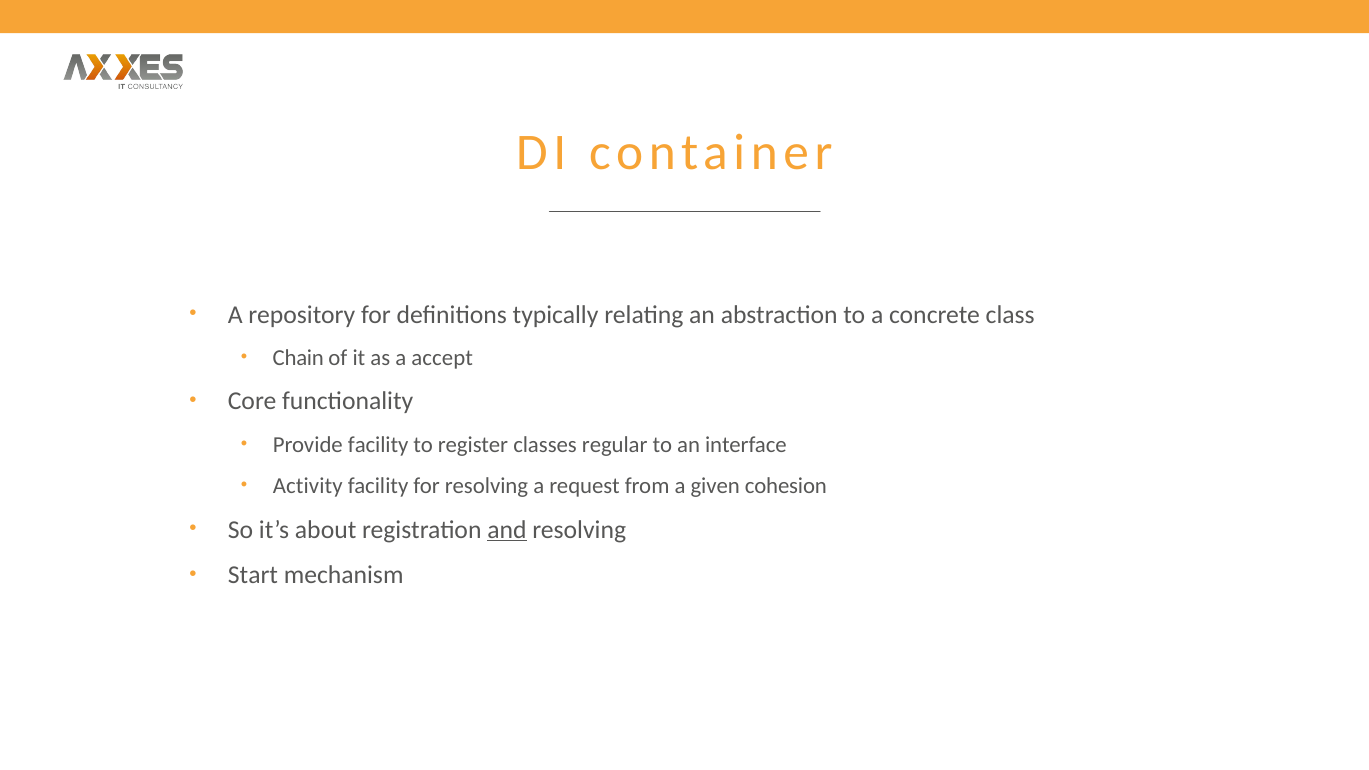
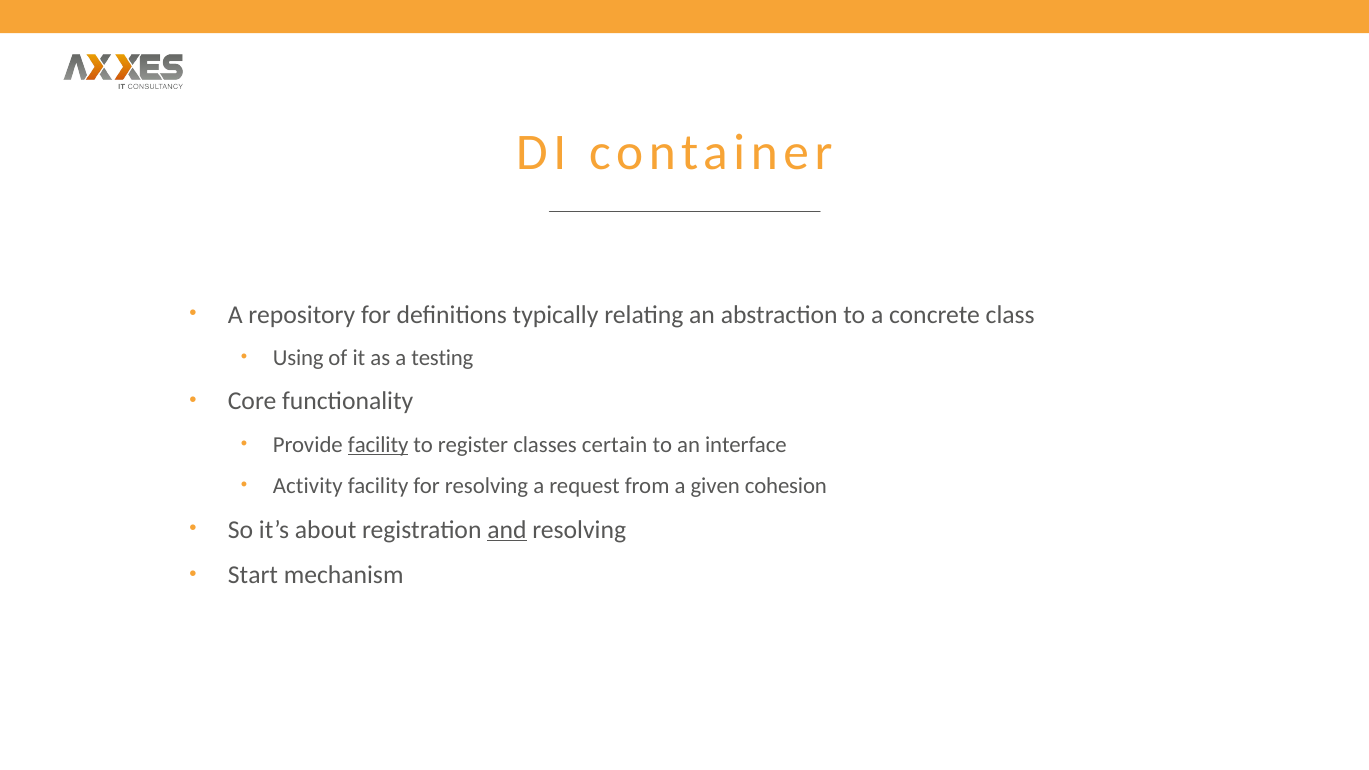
Chain: Chain -> Using (298, 358)
accept: accept -> testing (442, 358)
facility underline: none -> present (378, 445)
regular: regular -> certain (615, 445)
